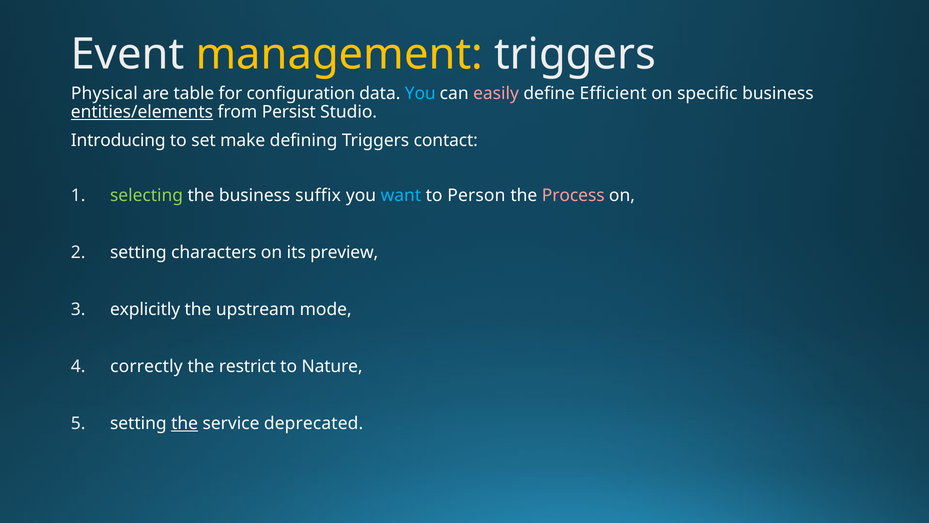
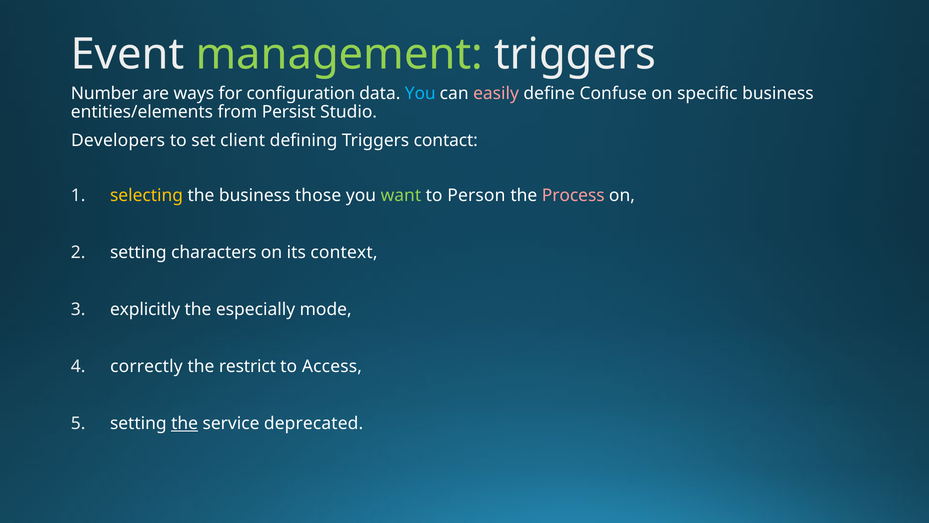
management colour: yellow -> light green (339, 55)
Physical: Physical -> Number (104, 93)
table: table -> ways (194, 93)
Efficient: Efficient -> Confuse (613, 93)
entities/elements underline: present -> none (142, 112)
Introducing: Introducing -> Developers (118, 141)
make: make -> client (243, 141)
selecting colour: light green -> yellow (147, 195)
suffix: suffix -> those (318, 195)
want colour: light blue -> light green (401, 195)
preview: preview -> context (344, 252)
upstream: upstream -> especially (256, 309)
Nature: Nature -> Access (332, 366)
